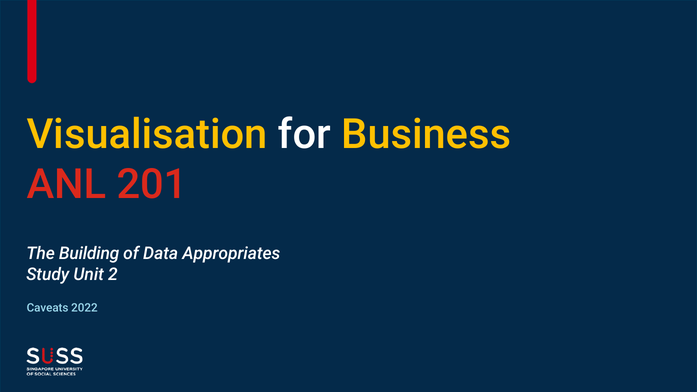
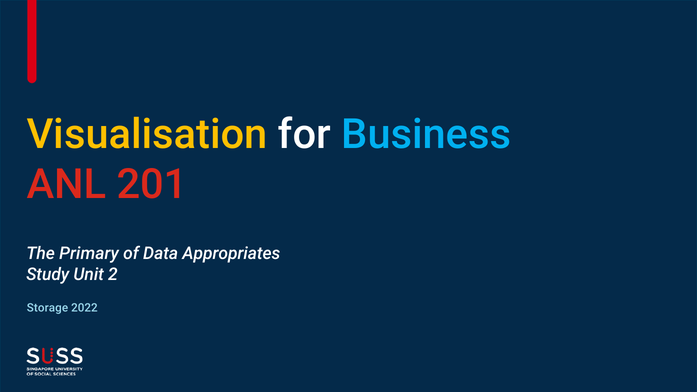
Business colour: yellow -> light blue (426, 135)
Building: Building -> Primary (89, 254)
Caveats: Caveats -> Storage (47, 308)
